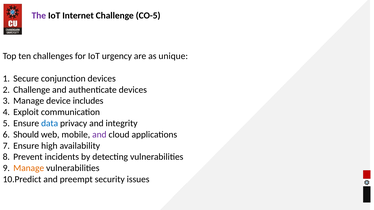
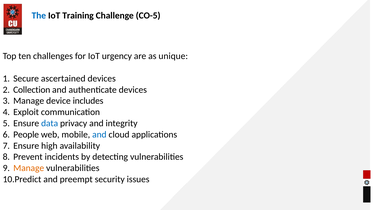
The colour: purple -> blue (39, 16)
Internet: Internet -> Training (78, 16)
conjunction: conjunction -> ascertained (63, 79)
Challenge: Challenge -> Collection (32, 90)
Should: Should -> People (26, 135)
and colour: purple -> blue (99, 135)
